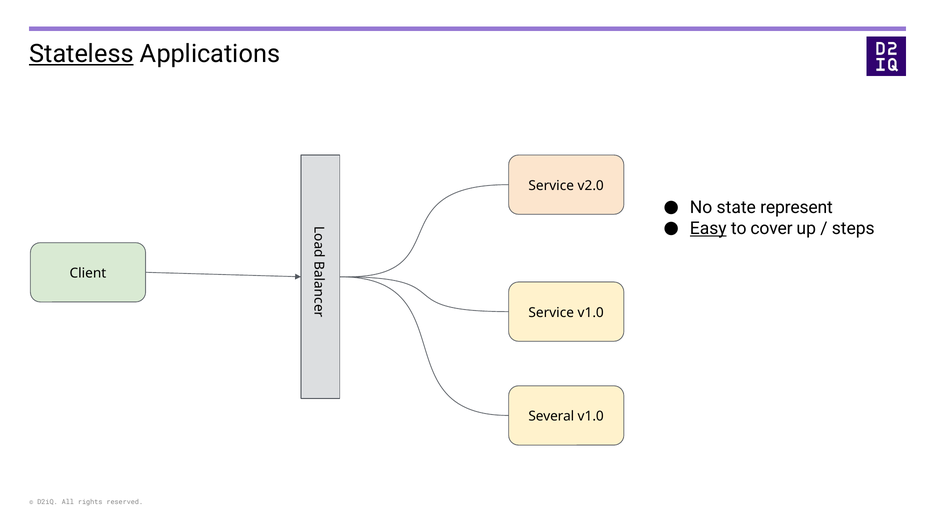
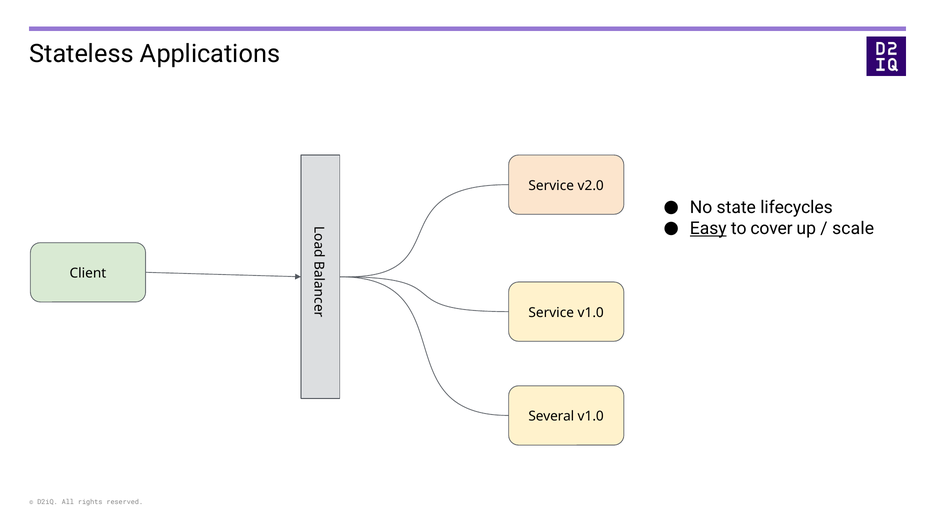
Stateless underline: present -> none (81, 54)
represent: represent -> lifecycles (796, 208)
steps: steps -> scale (853, 229)
